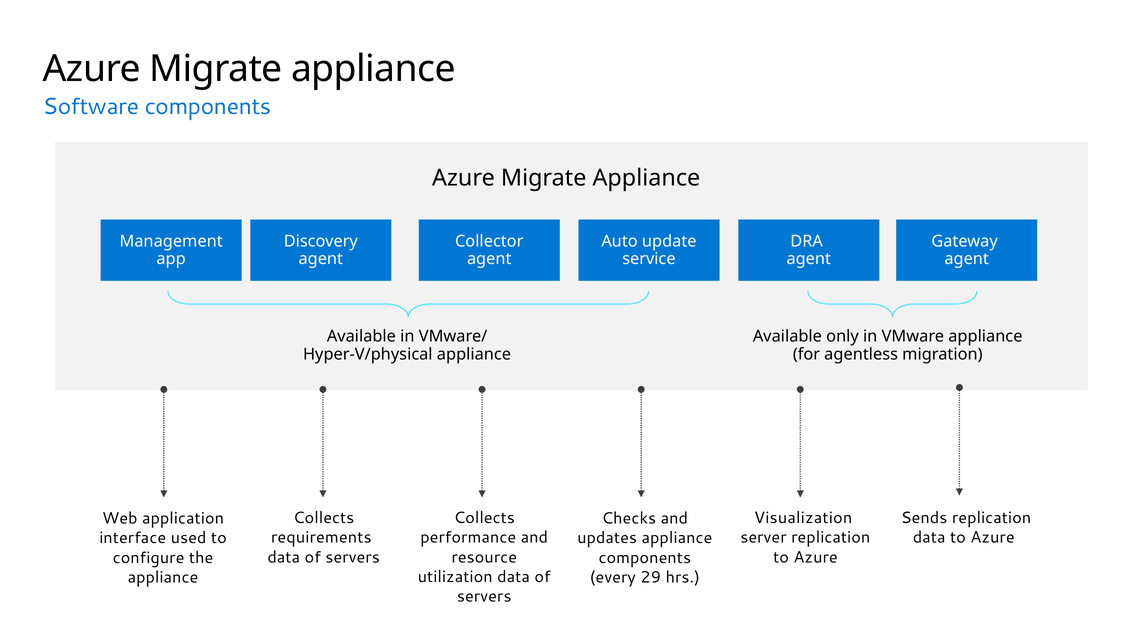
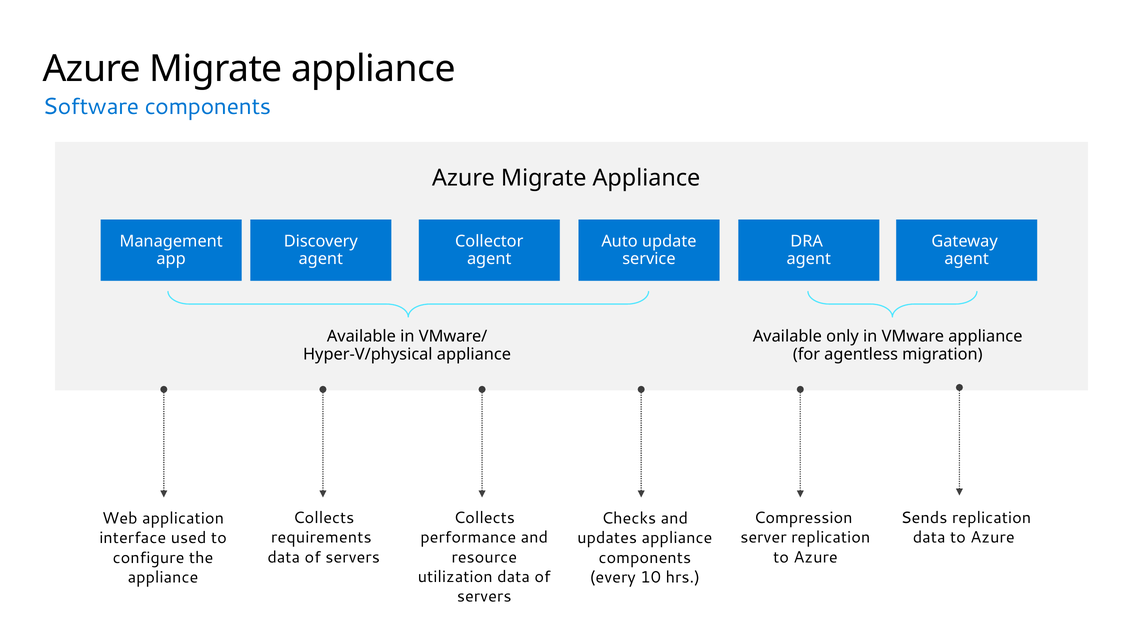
Visualization: Visualization -> Compression (803, 518)
29: 29 -> 10 (651, 577)
